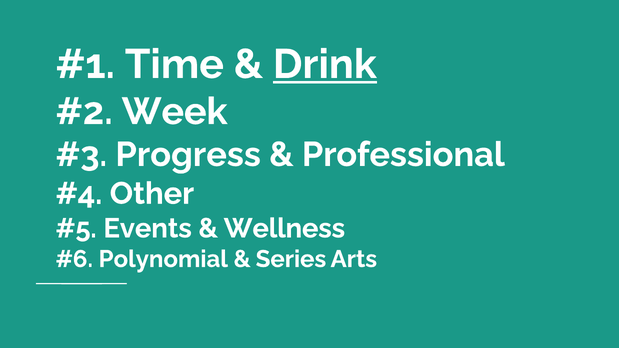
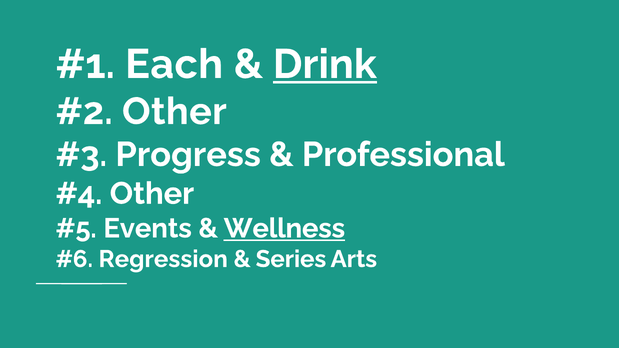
Time: Time -> Each (174, 64)
Week: Week -> Other (174, 112)
Wellness underline: none -> present (284, 229)
Polynomial: Polynomial -> Regression (163, 259)
